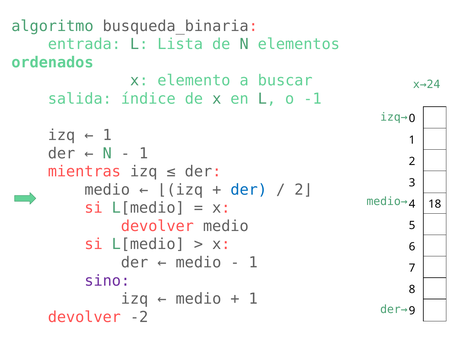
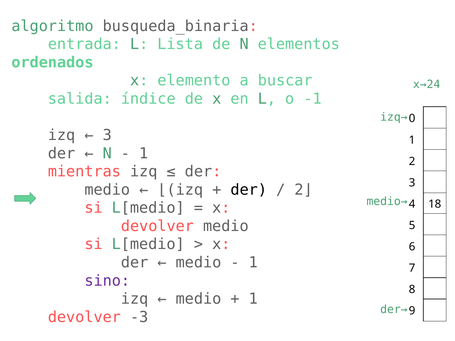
1: 1 -> 3 (107, 135)
der colour: blue -> black (249, 190)
-2: -2 -> -3 (139, 317)
